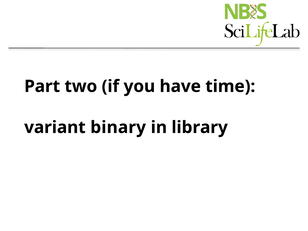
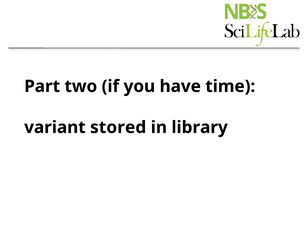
binary: binary -> stored (118, 127)
